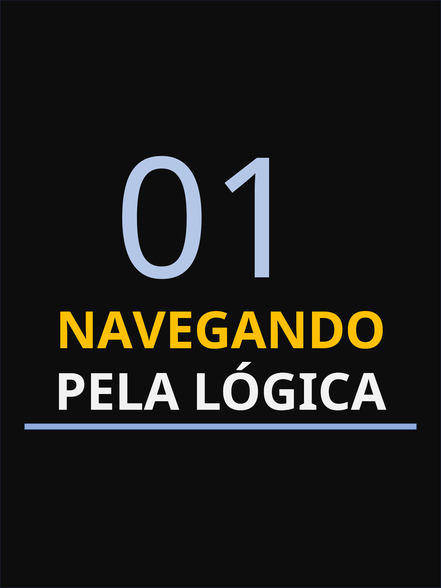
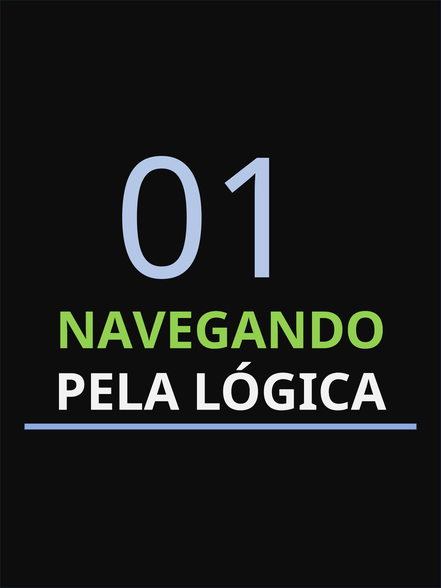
NAVEGANDO colour: yellow -> light green (221, 331)
